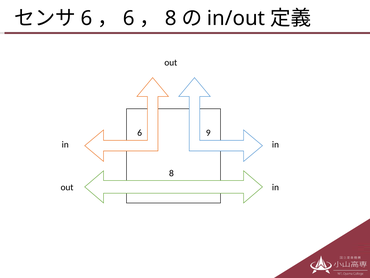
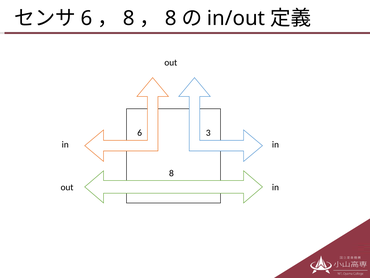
6: 6 -> 8 (129, 18)
9: 9 -> 3 (208, 133)
